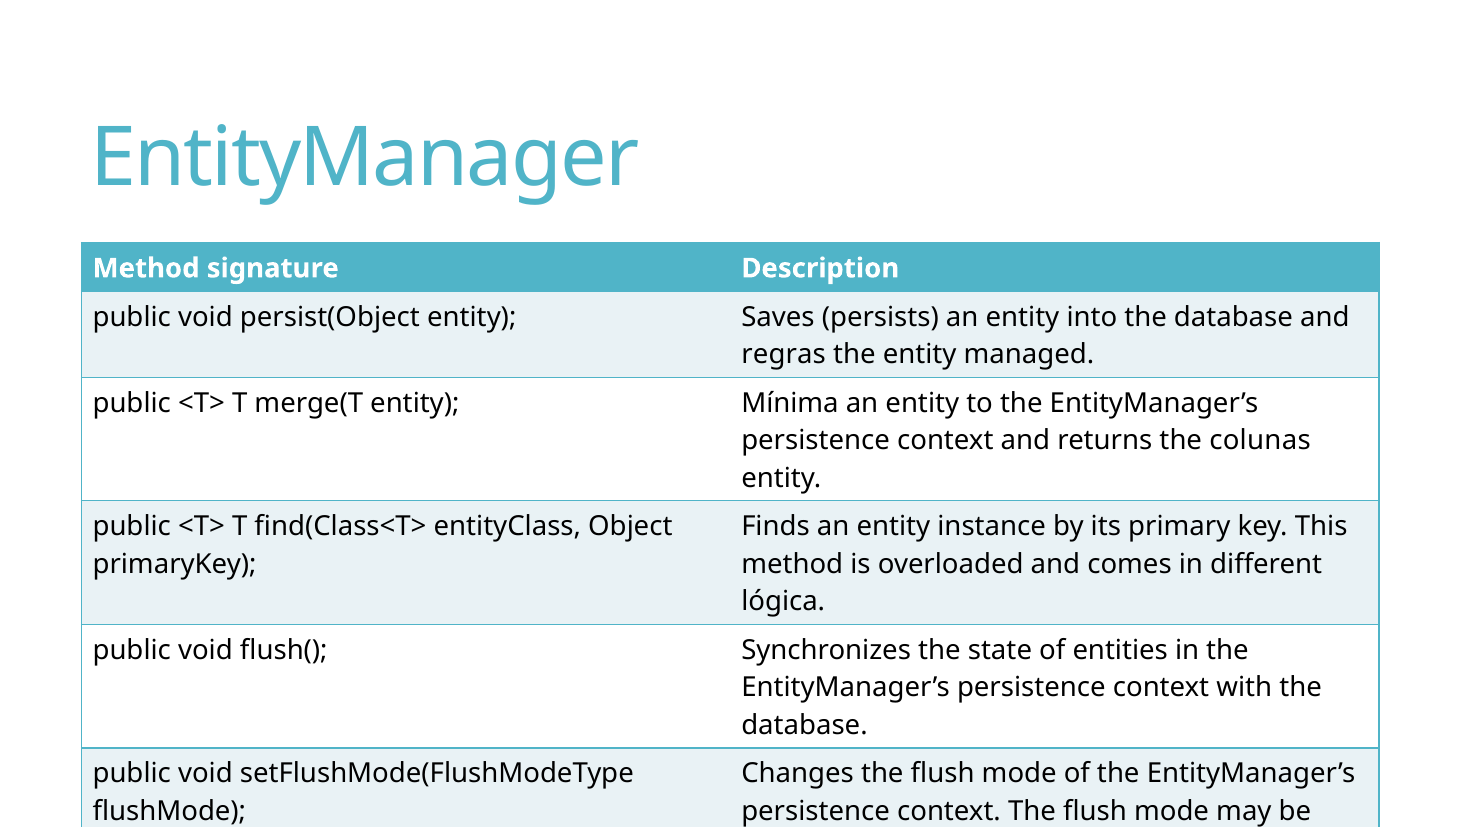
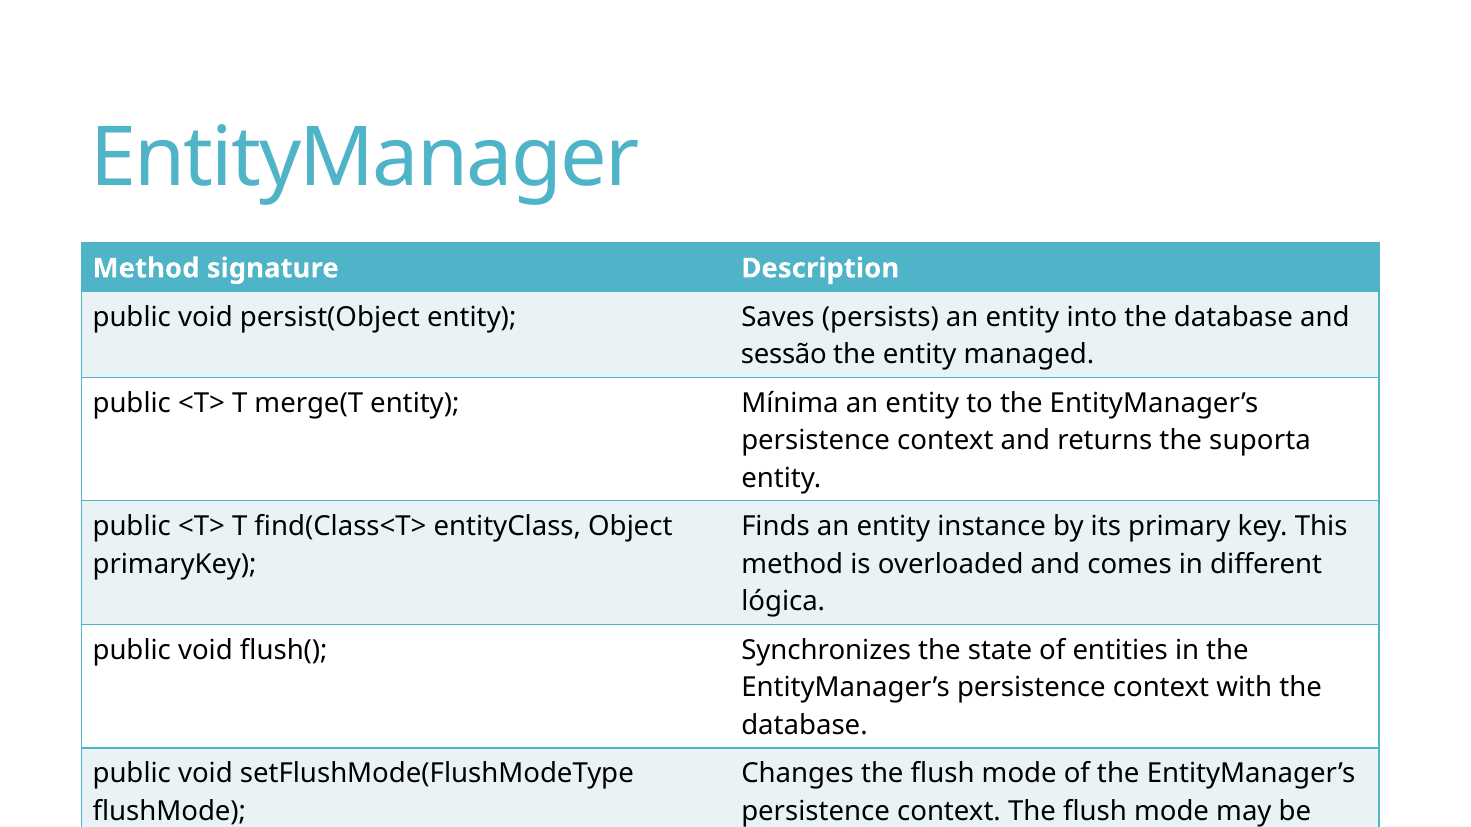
regras: regras -> sessão (784, 355)
colunas: colunas -> suporta (1260, 441)
